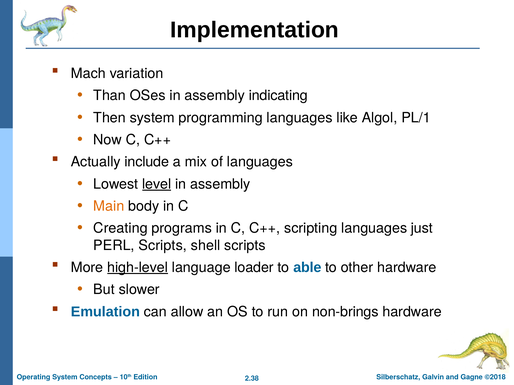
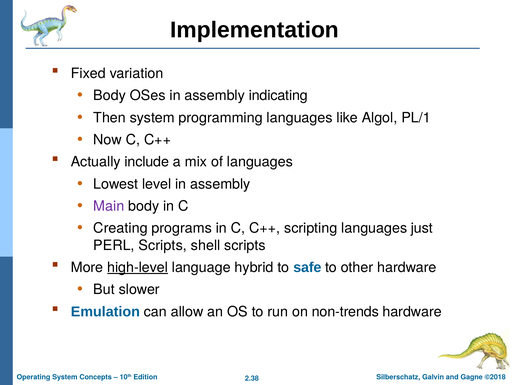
Mach: Mach -> Fixed (88, 74)
Than: Than -> Body (110, 96)
level underline: present -> none (157, 184)
Main colour: orange -> purple (109, 206)
loader: loader -> hybrid (254, 268)
able: able -> safe (307, 268)
non-brings: non-brings -> non-trends (345, 312)
